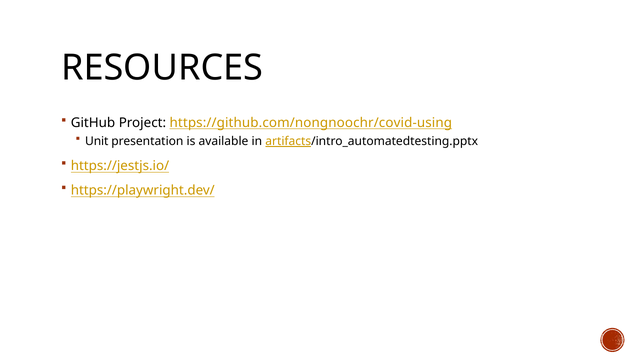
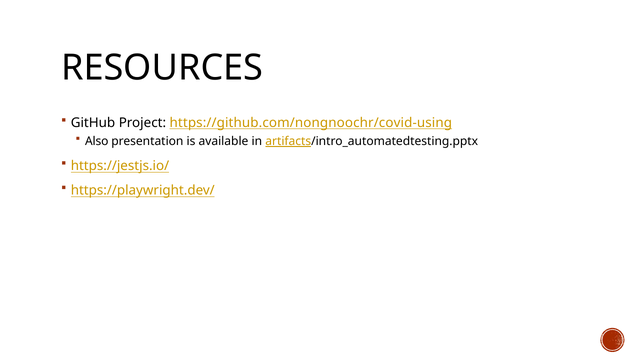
Unit: Unit -> Also (97, 141)
